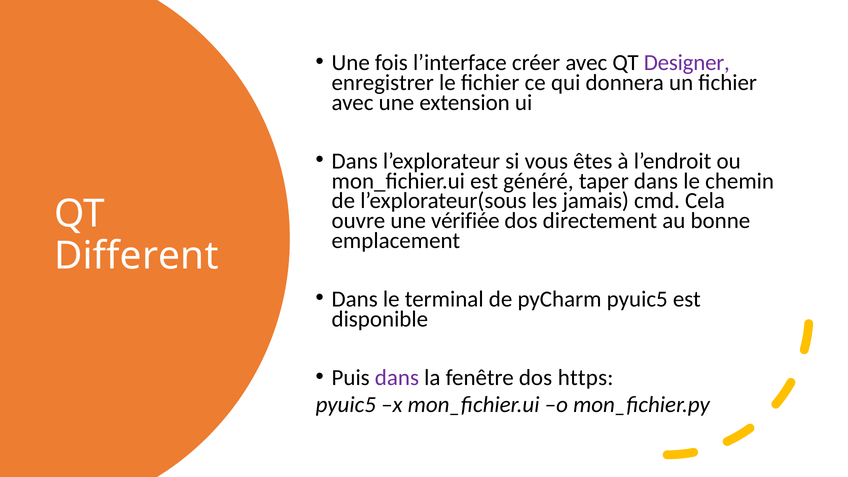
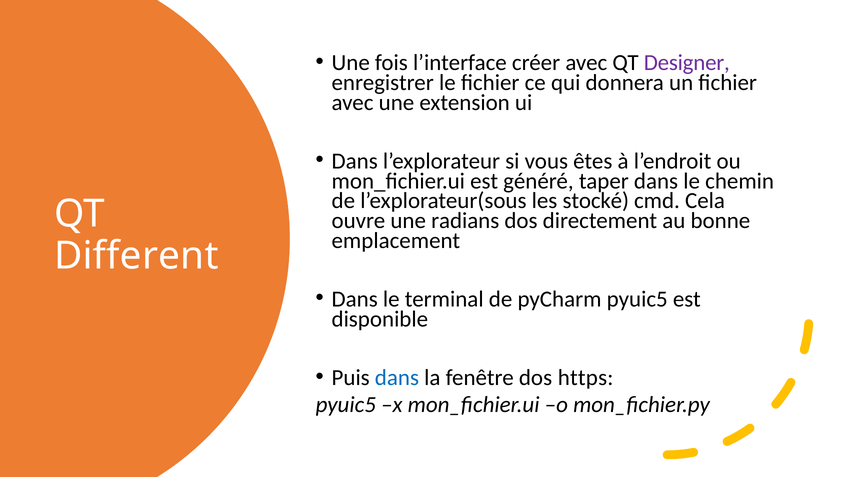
jamais: jamais -> stocké (596, 201)
vérifiée: vérifiée -> radians (465, 221)
dans colour: purple -> blue (397, 378)
